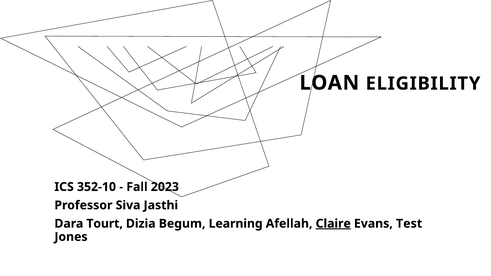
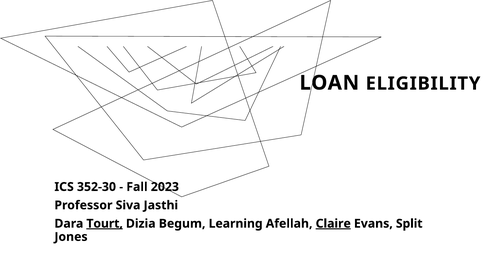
352-10: 352-10 -> 352-30 (96, 187)
Tourt underline: none -> present (105, 224)
Test: Test -> Split (409, 224)
